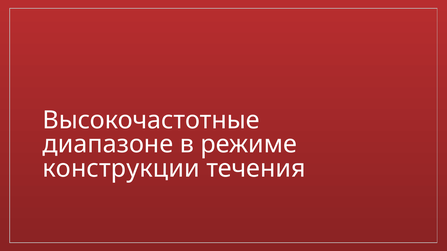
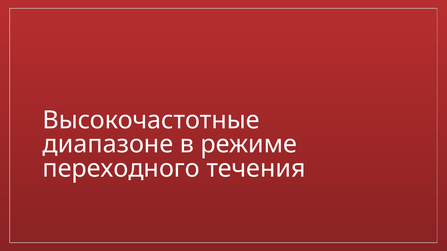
конструкции: конструкции -> переходного (121, 169)
